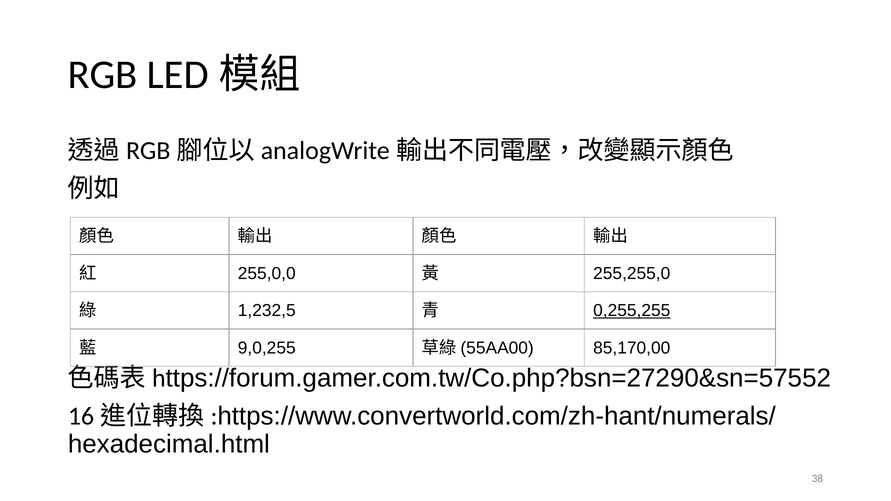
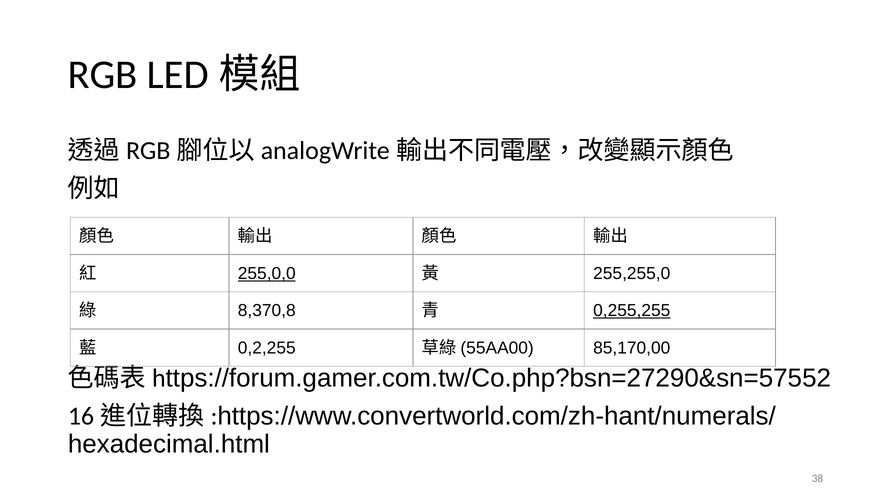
255,0,0 underline: none -> present (267, 274)
1,232,5: 1,232,5 -> 8,370,8 (267, 311)
9,0,255: 9,0,255 -> 0,2,255 (267, 348)
